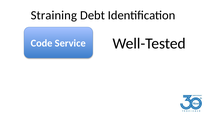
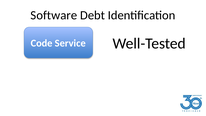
Straining: Straining -> Software (54, 15)
